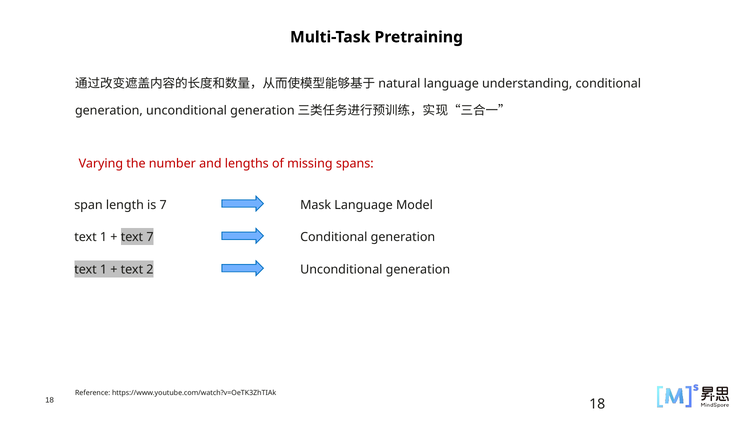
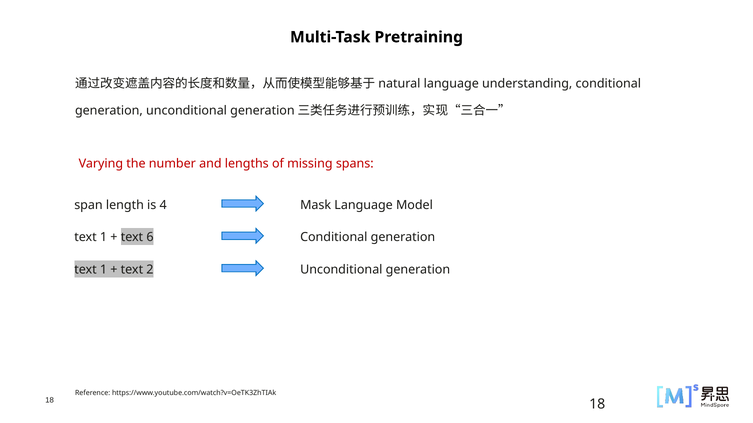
is 7: 7 -> 4 (163, 205)
text 7: 7 -> 6 (150, 238)
